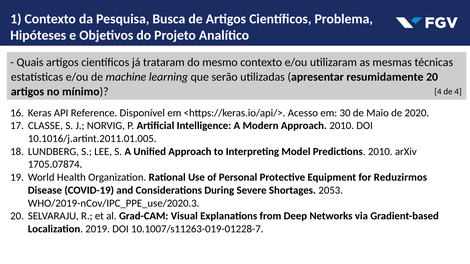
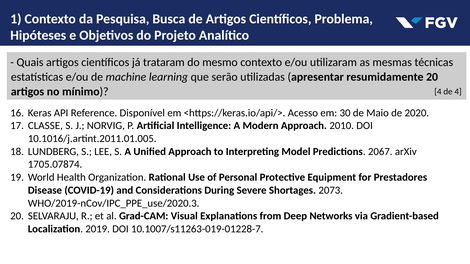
Predictions 2010: 2010 -> 2067 (380, 152)
Reduzirmos: Reduzirmos -> Prestadores (400, 178)
2053: 2053 -> 2073 (331, 191)
